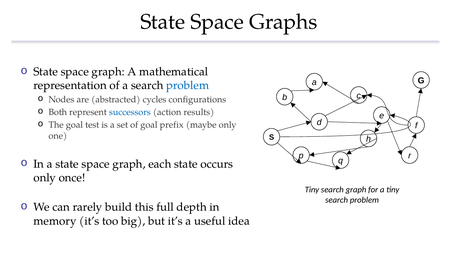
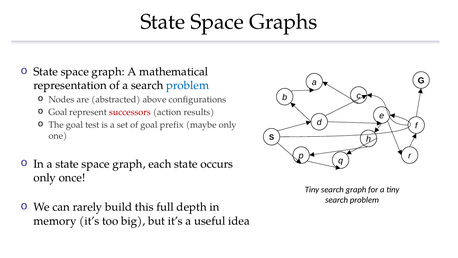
cycles: cycles -> above (155, 99)
Both: Both -> Goal (58, 112)
successors colour: blue -> red (130, 112)
